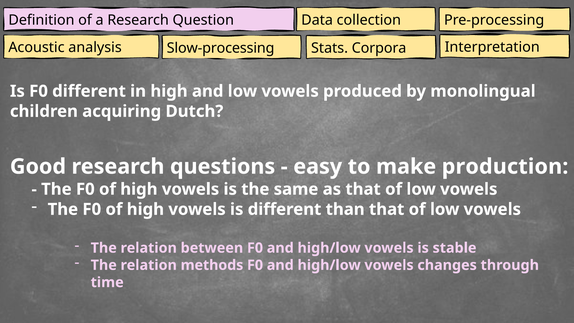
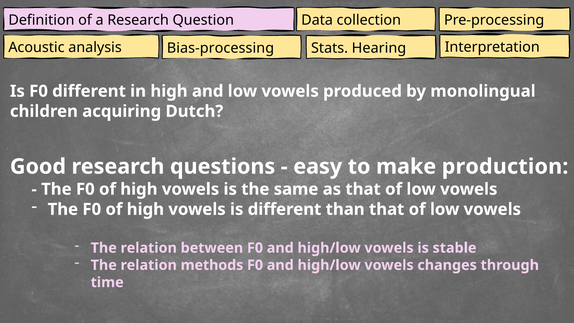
Slow-processing: Slow-processing -> Bias-processing (220, 48)
Corpora: Corpora -> Hearing (379, 48)
